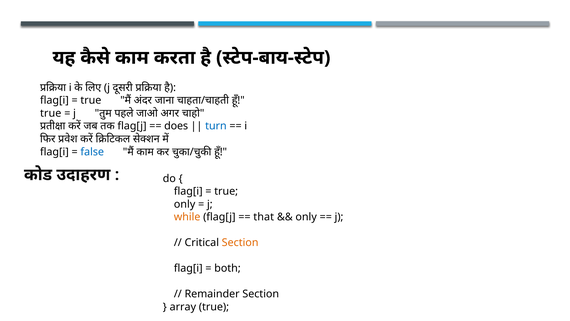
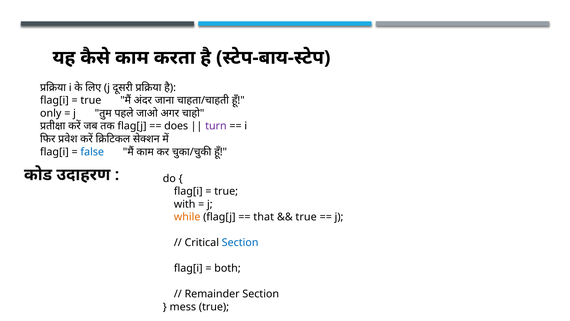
true: true -> only (51, 113)
turn colour: blue -> purple (216, 126)
only: only -> with (185, 204)
only: only -> true (306, 217)
Section colour: orange -> blue (240, 242)
array: array -> mess (183, 307)
